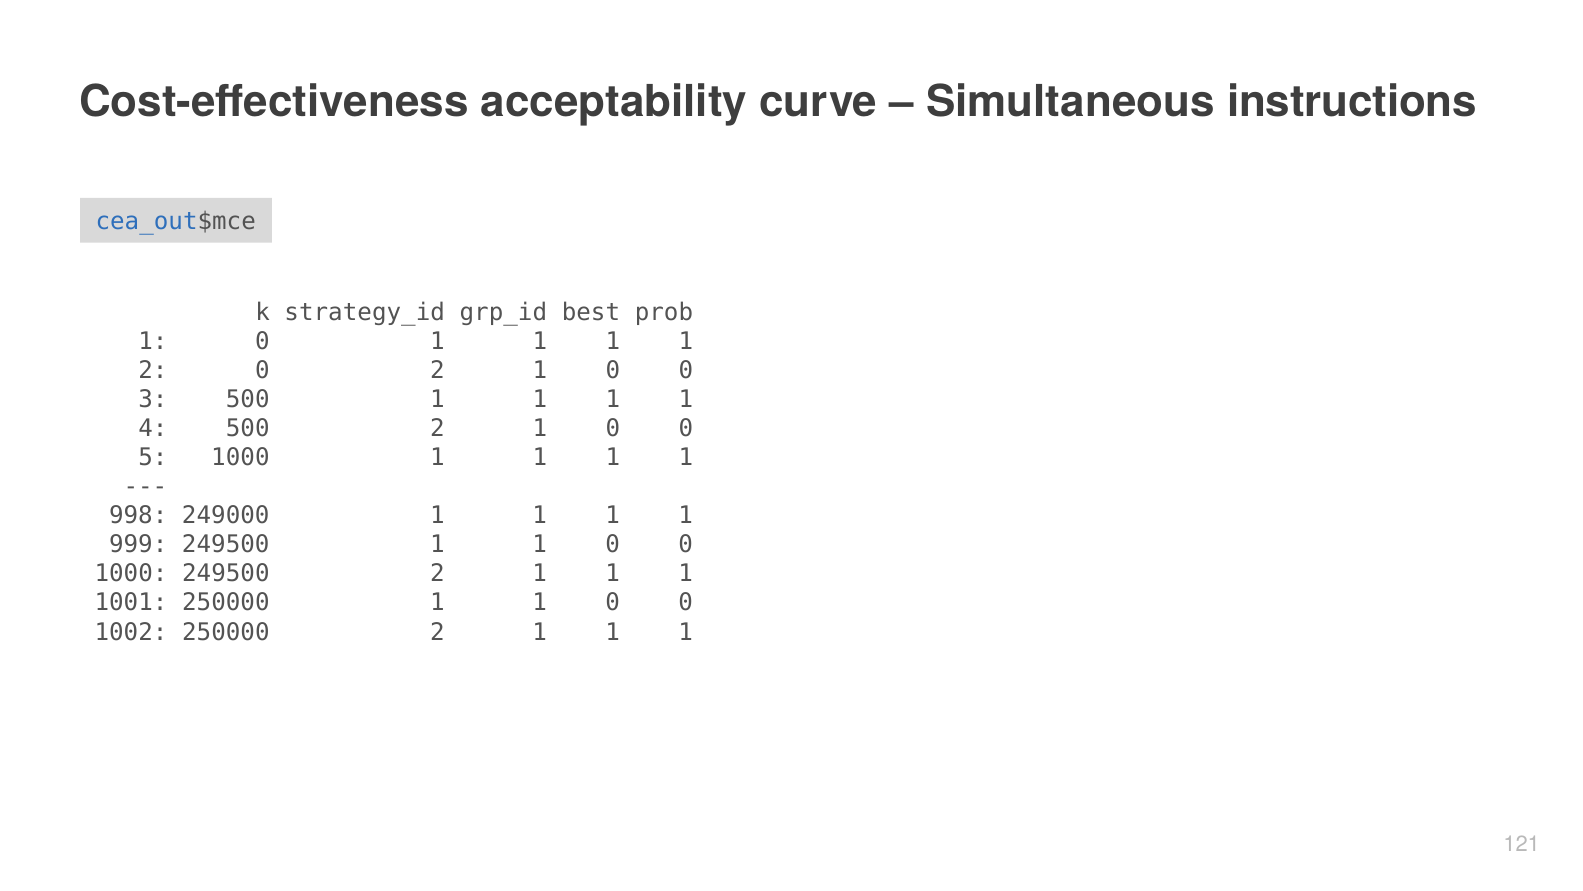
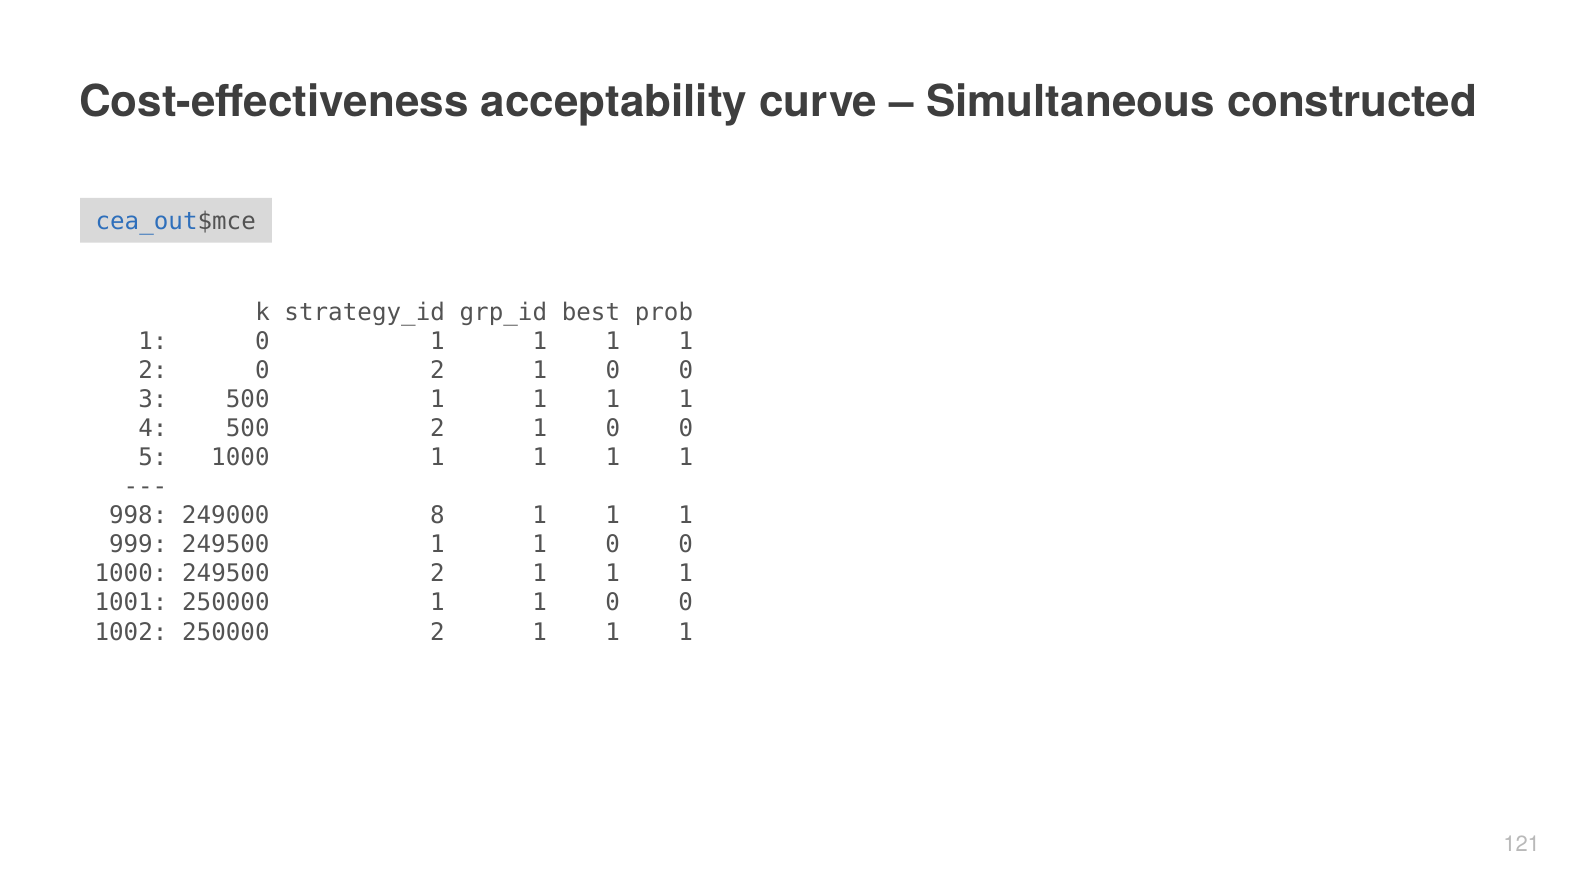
instructions: instructions -> constructed (1352, 102)
249000 1: 1 -> 8 (437, 515)
